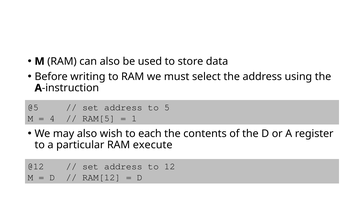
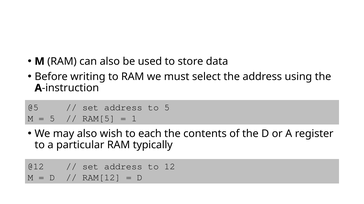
4: 4 -> 5 (52, 119)
execute: execute -> typically (153, 146)
